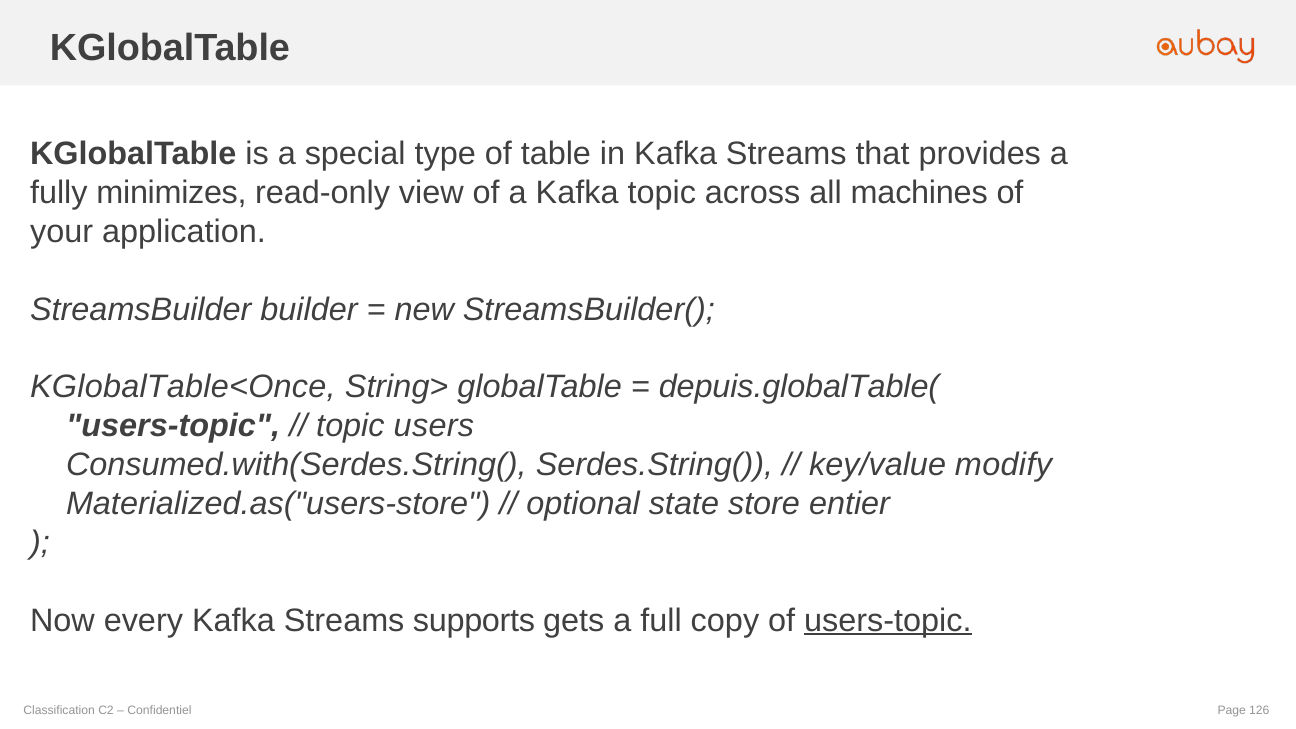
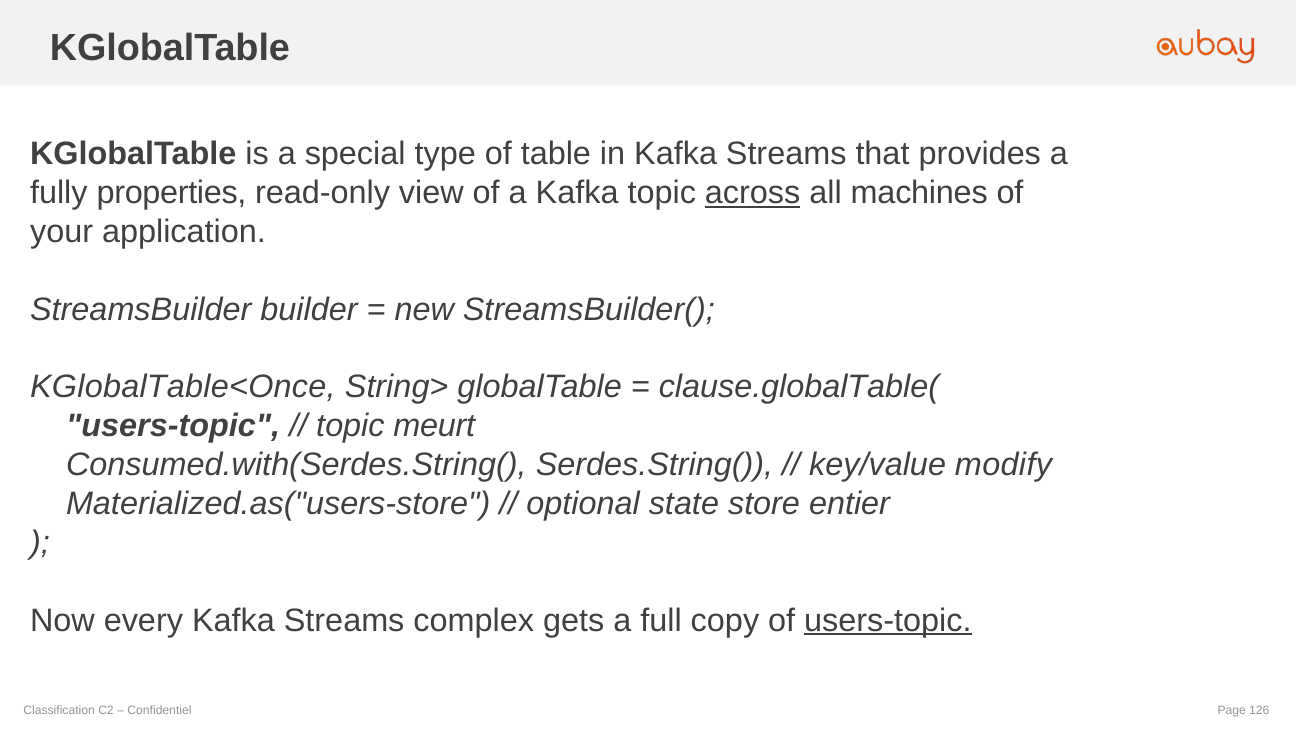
minimizes: minimizes -> properties (172, 193)
across underline: none -> present (753, 193)
depuis.globalTable(: depuis.globalTable( -> clause.globalTable( (799, 387)
users: users -> meurt (434, 426)
supports: supports -> complex (474, 620)
